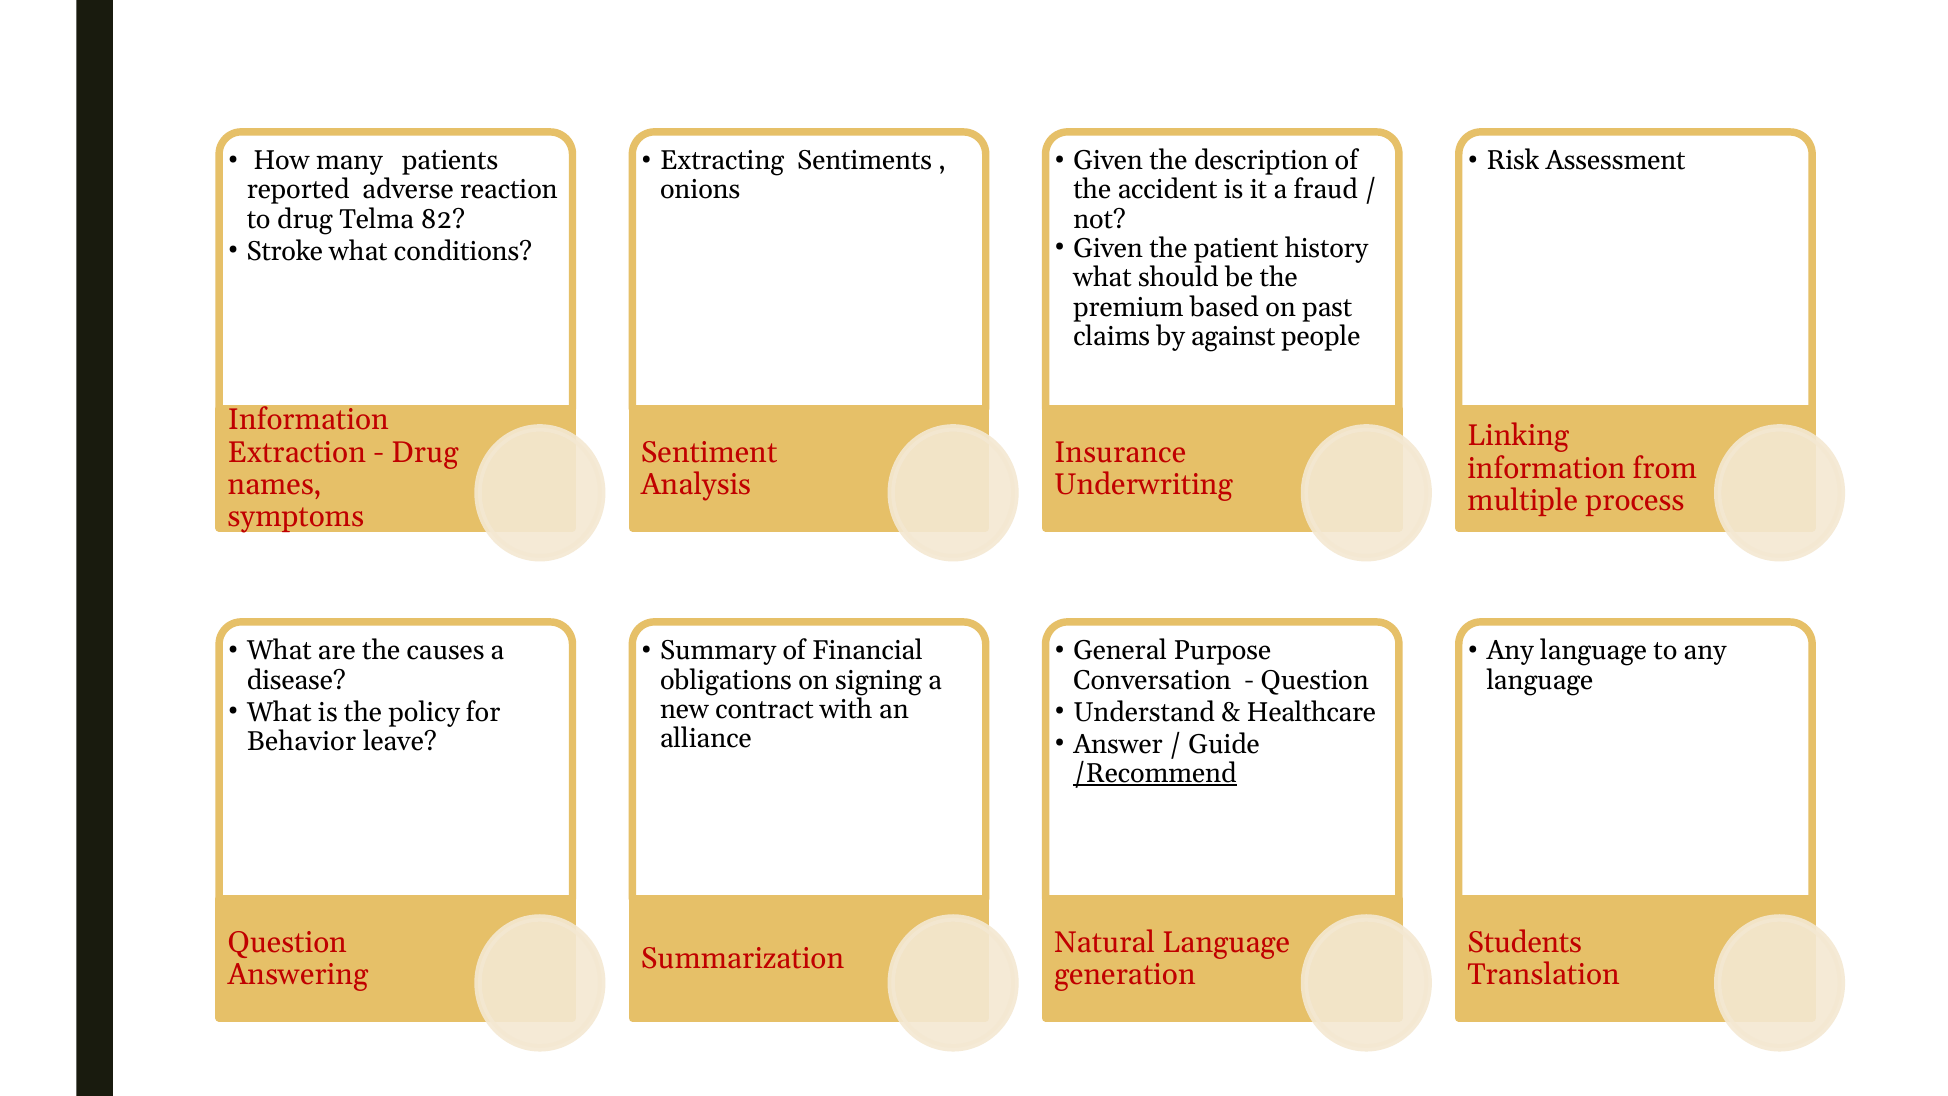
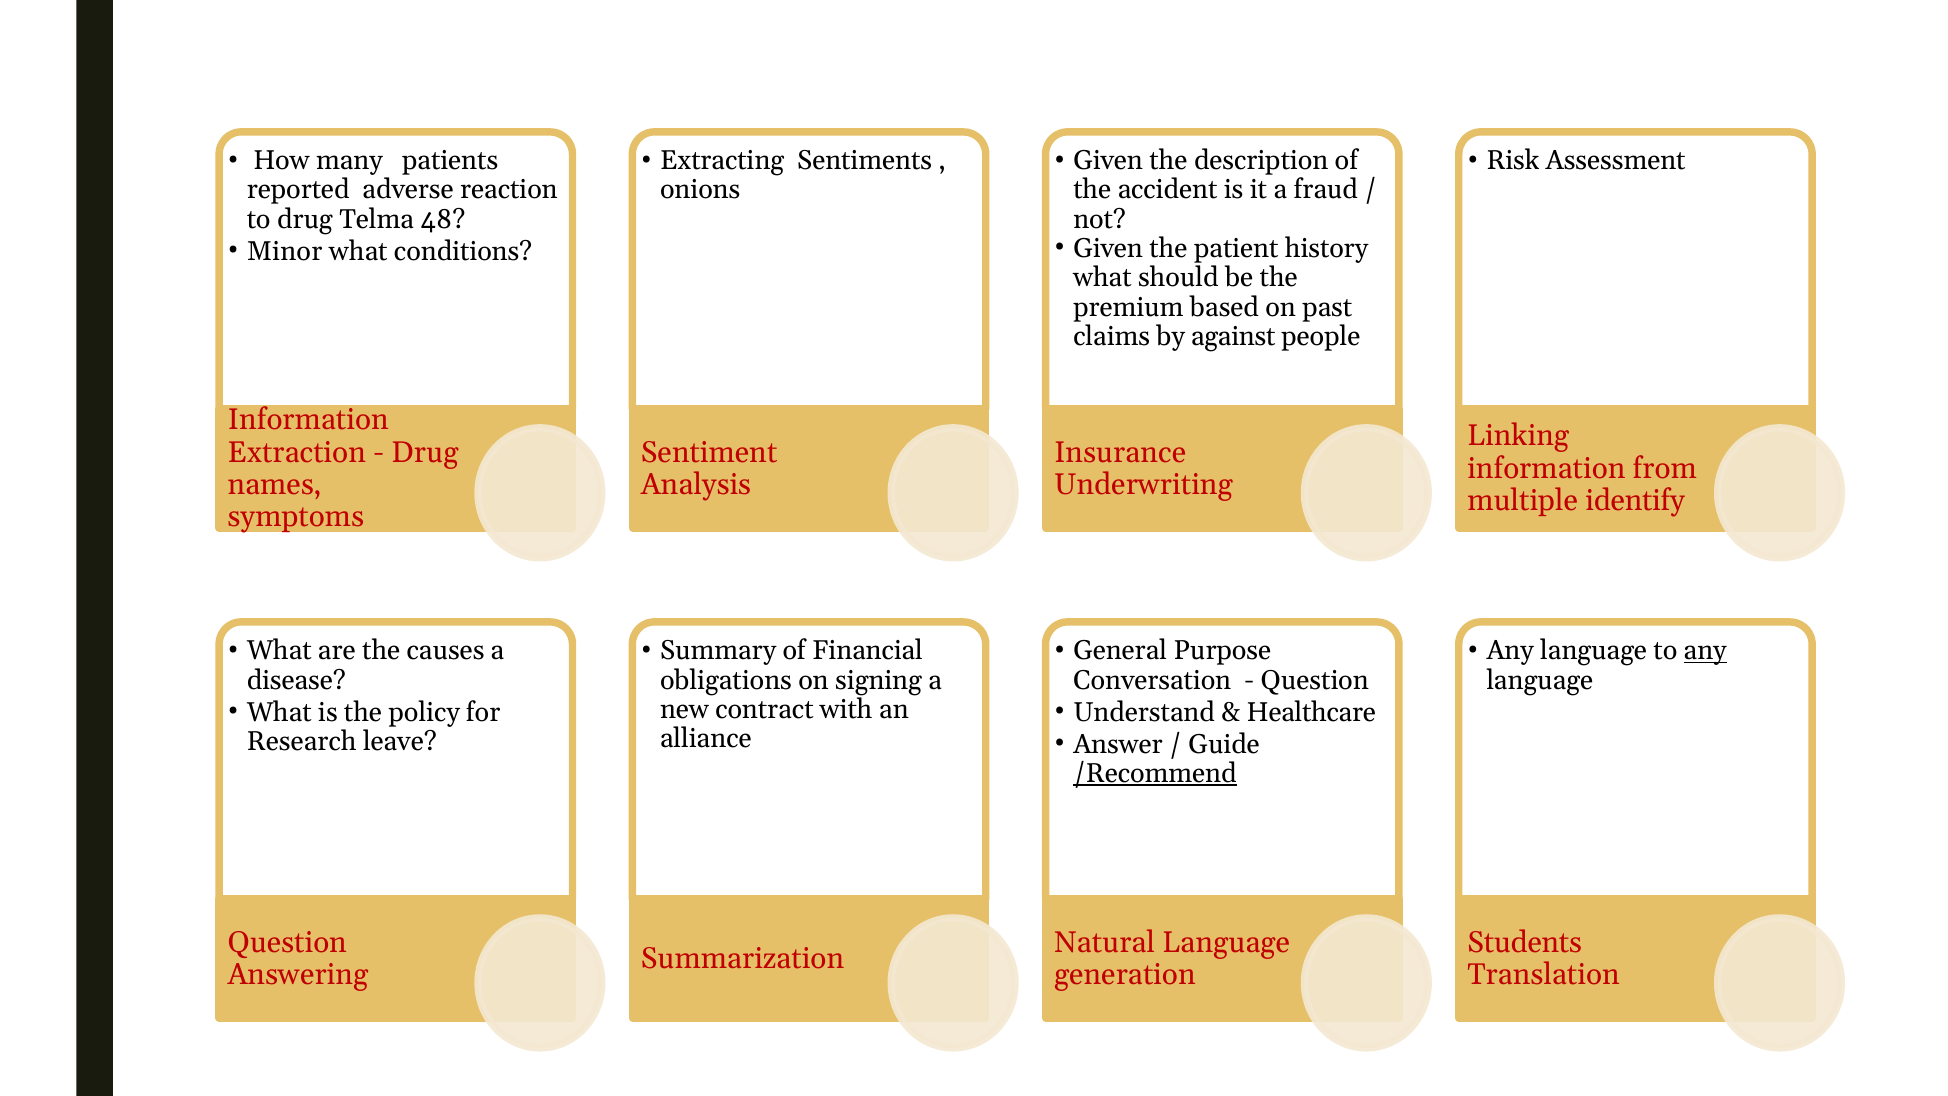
82: 82 -> 48 (443, 219)
Stroke: Stroke -> Minor (285, 251)
process: process -> identify (1635, 500)
any underline: none -> present (1705, 651)
Behavior: Behavior -> Research (302, 741)
